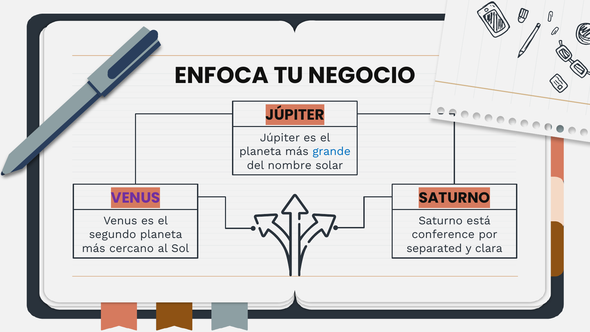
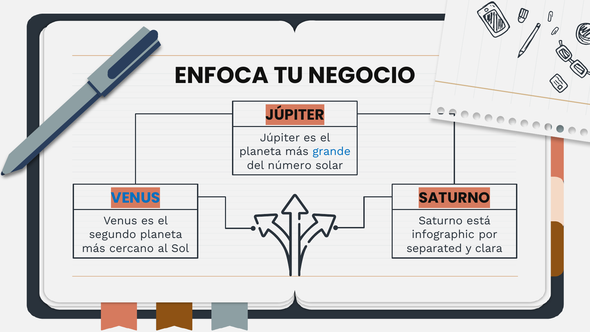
nombre: nombre -> número (290, 165)
VENUS colour: purple -> blue (136, 198)
conference: conference -> infographic (443, 234)
